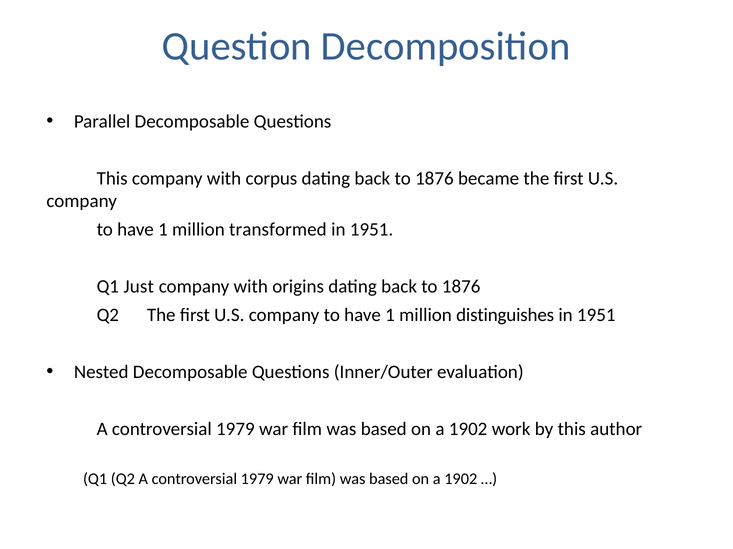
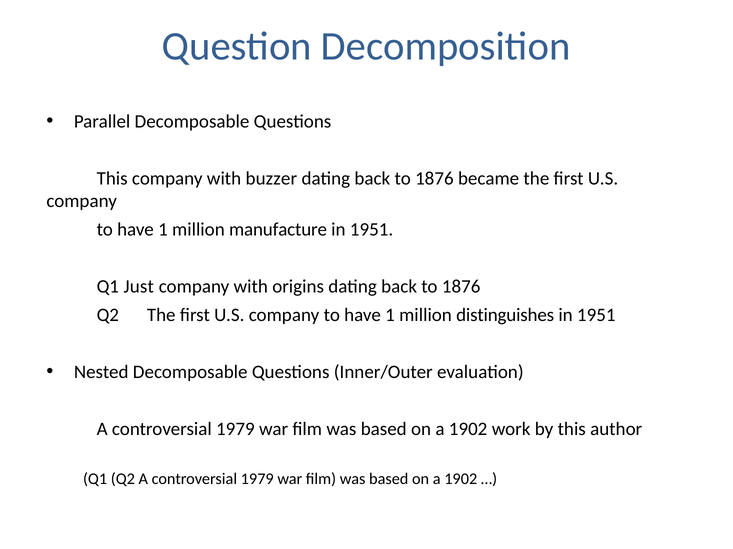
corpus: corpus -> buzzer (271, 178)
transformed: transformed -> manufacture (278, 230)
